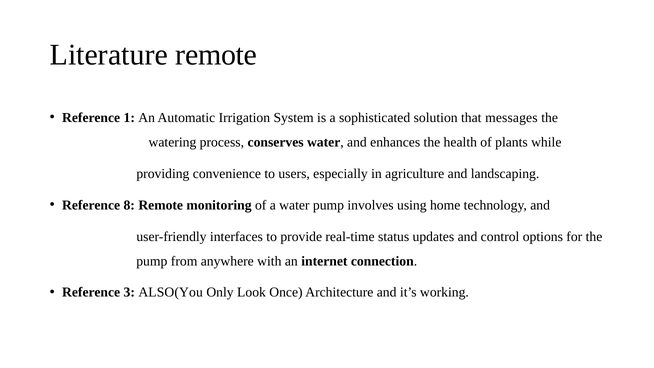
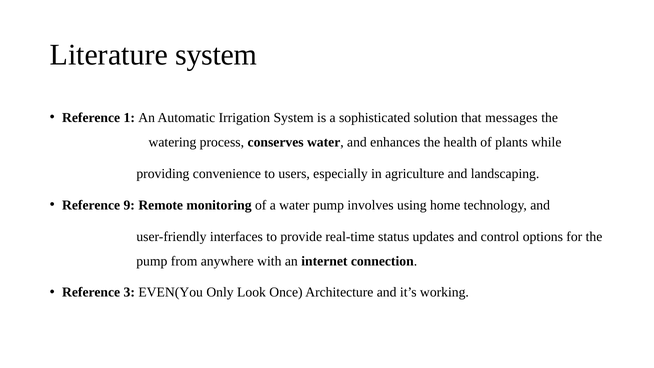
Literature remote: remote -> system (216, 55)
8: 8 -> 9 (129, 205)
ALSO(You: ALSO(You -> EVEN(You (171, 292)
